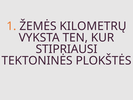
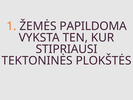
KILOMETRŲ: KILOMETRŲ -> PAPILDOMA (93, 26)
